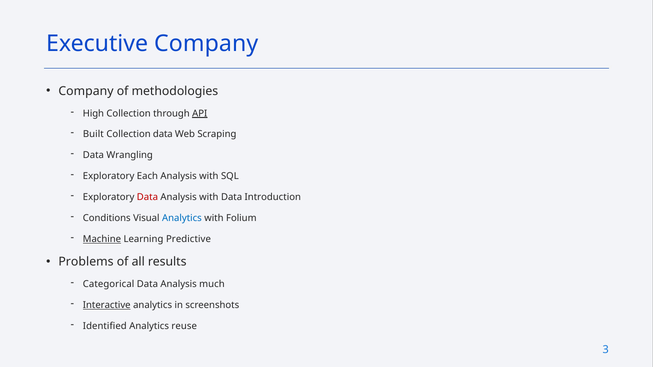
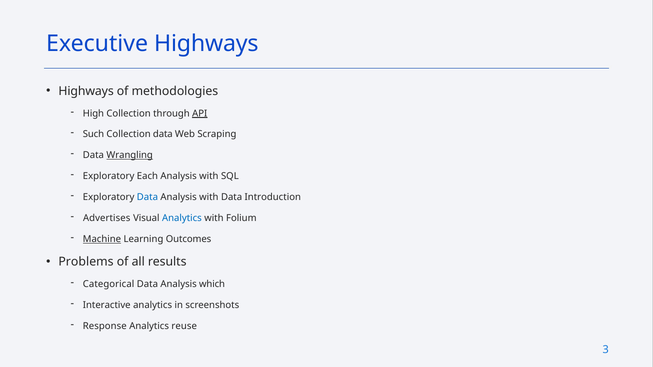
Executive Company: Company -> Highways (206, 44)
Company: Company -> Highways (86, 91)
Built: Built -> Such (93, 134)
Wrangling underline: none -> present (130, 155)
Data colour: red -> blue (147, 197)
Conditions: Conditions -> Advertises (107, 218)
Predictive: Predictive -> Outcomes (189, 239)
much: much -> which (212, 284)
Interactive underline: present -> none (107, 305)
Identified: Identified -> Response (105, 326)
